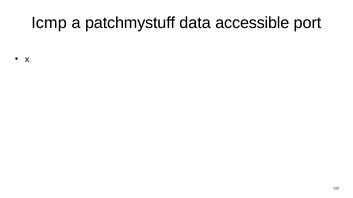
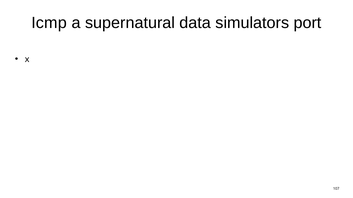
patchmystuff: patchmystuff -> supernatural (130, 23)
accessible: accessible -> simulators (252, 23)
